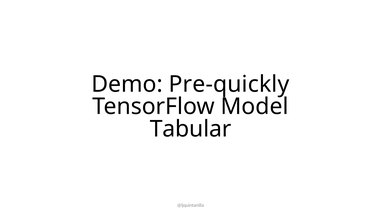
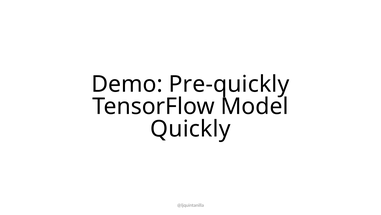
Tabular: Tabular -> Quickly (190, 129)
